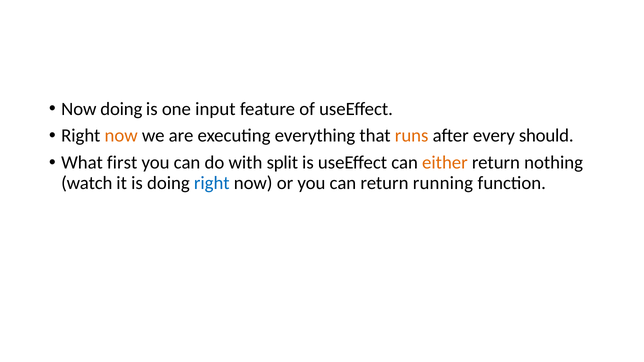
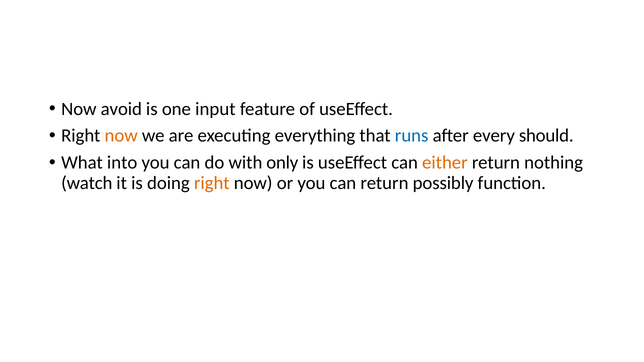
Now doing: doing -> avoid (121, 109)
runs colour: orange -> blue (412, 136)
first: first -> into (122, 163)
split: split -> only (282, 163)
right colour: blue -> orange (212, 183)
running: running -> possibly (443, 183)
